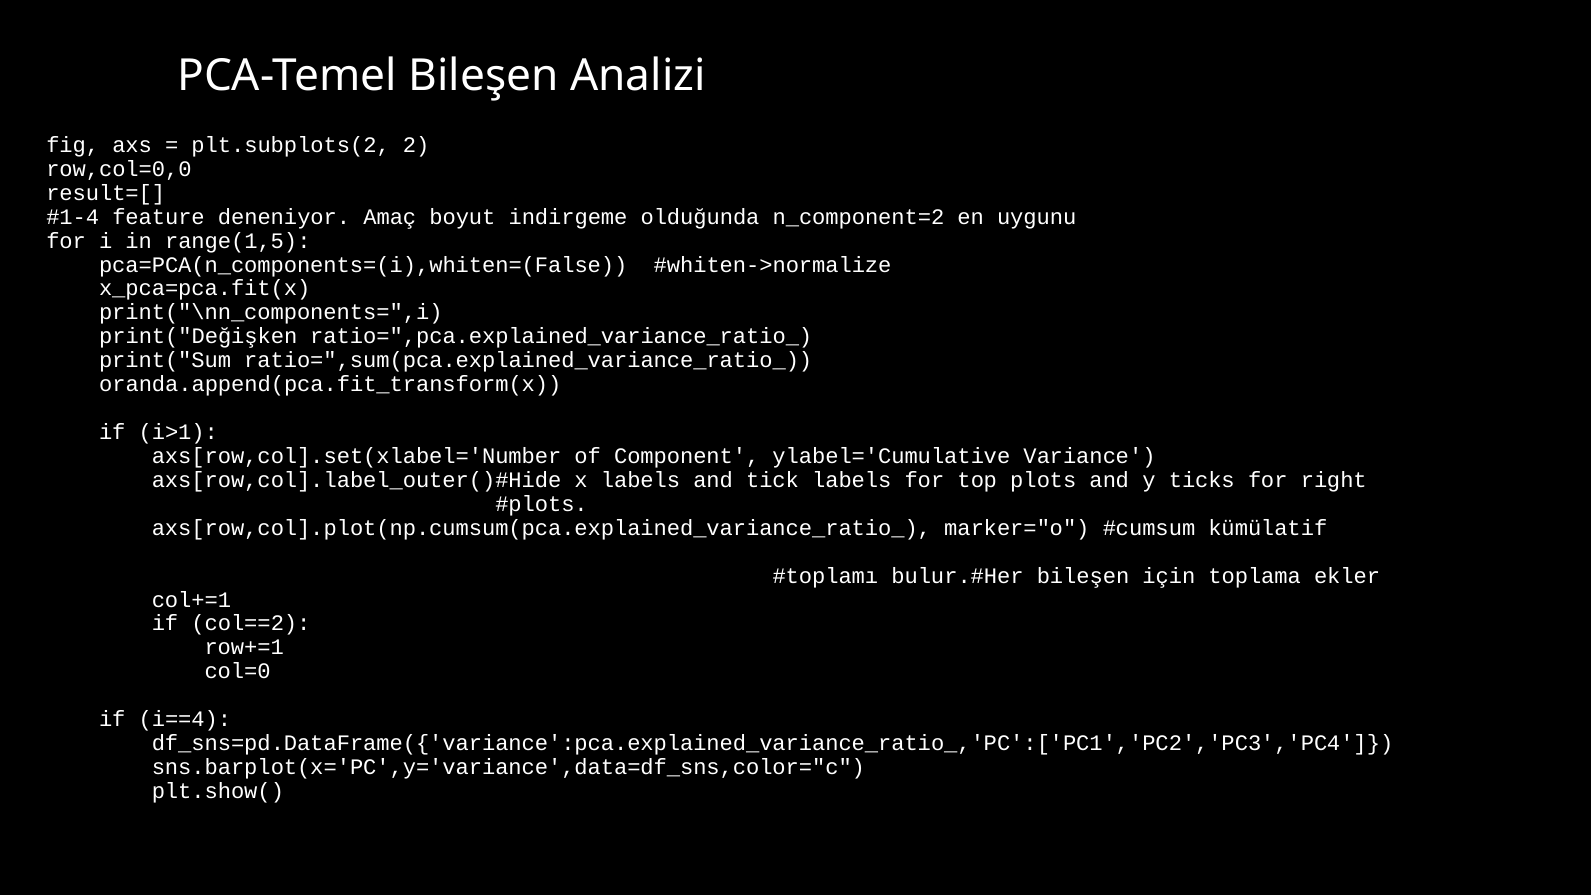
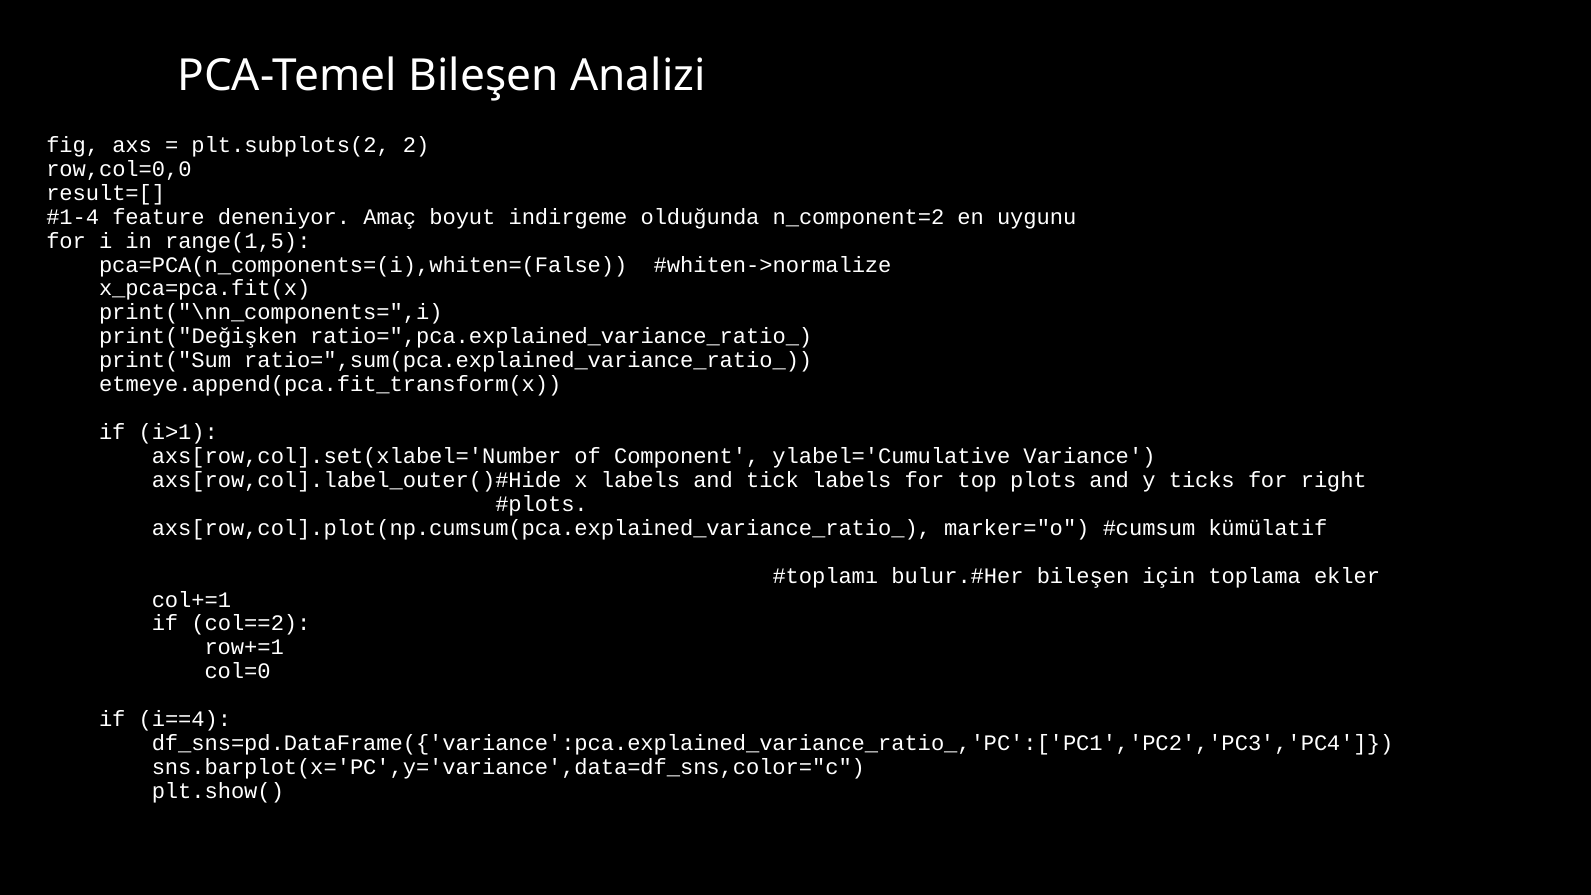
oranda.append(pca.fit_transform(x: oranda.append(pca.fit_transform(x -> etmeye.append(pca.fit_transform(x (330, 384)
